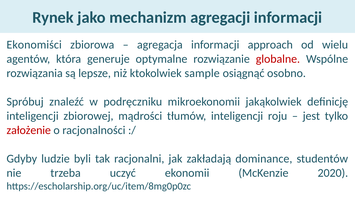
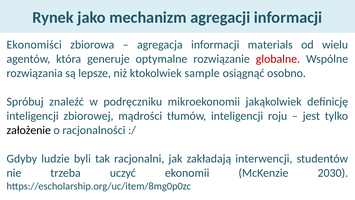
approach: approach -> materials (270, 45)
założenie colour: red -> black (29, 130)
dominance: dominance -> interwencji (264, 158)
2020: 2020 -> 2030 (333, 173)
